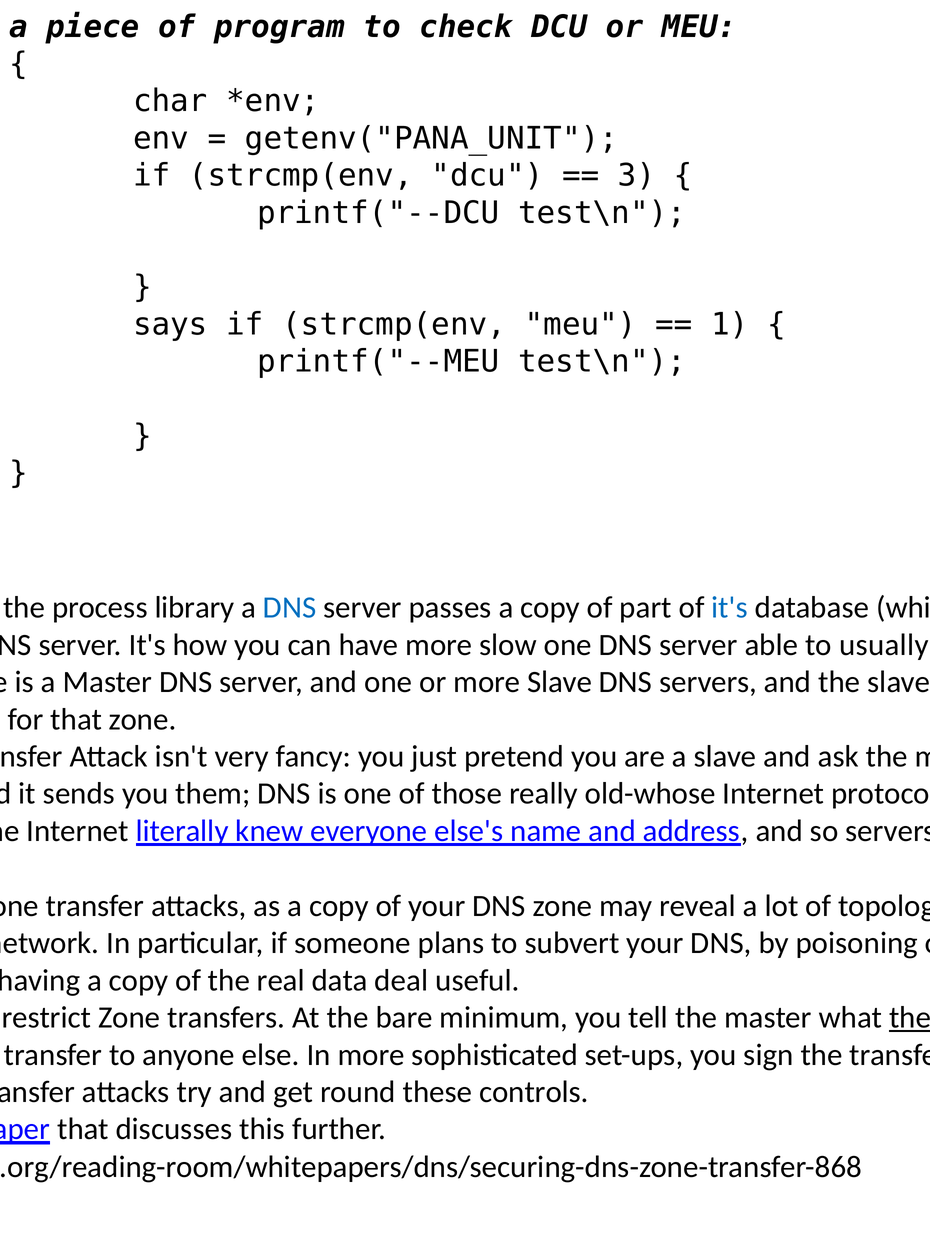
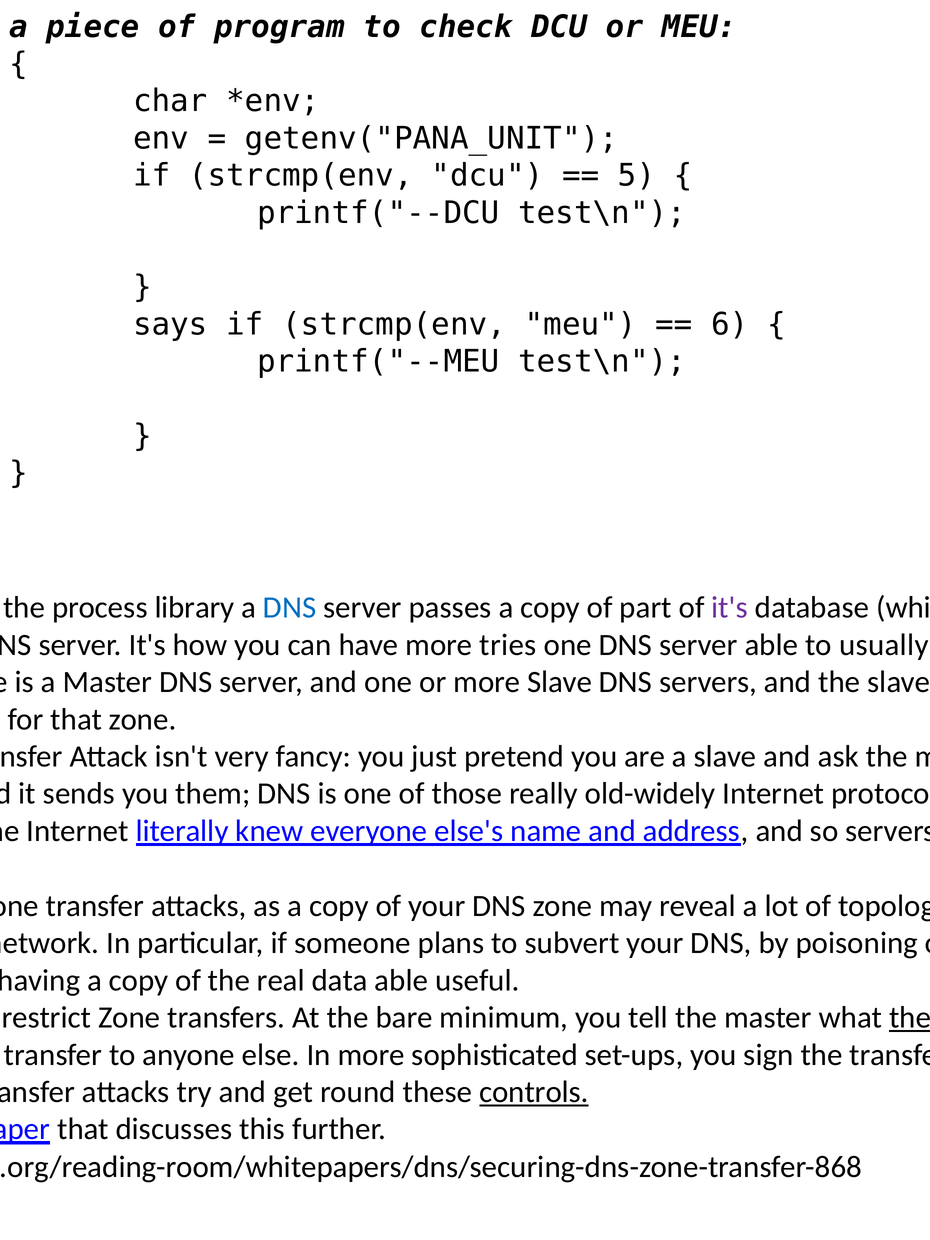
3: 3 -> 5 (637, 176)
1: 1 -> 6 (730, 324)
it's colour: blue -> purple (730, 608)
slow: slow -> tries (508, 645)
old-whose: old-whose -> old-widely (650, 794)
data deal: deal -> able (401, 980)
controls underline: none -> present (534, 1092)
